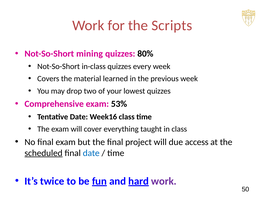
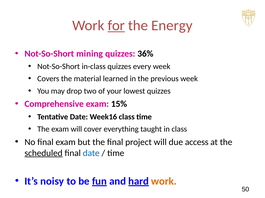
for underline: none -> present (116, 26)
Scripts: Scripts -> Energy (172, 26)
80%: 80% -> 36% (145, 54)
53%: 53% -> 15% (119, 104)
twice: twice -> noisy (52, 182)
work colour: purple -> orange (164, 182)
